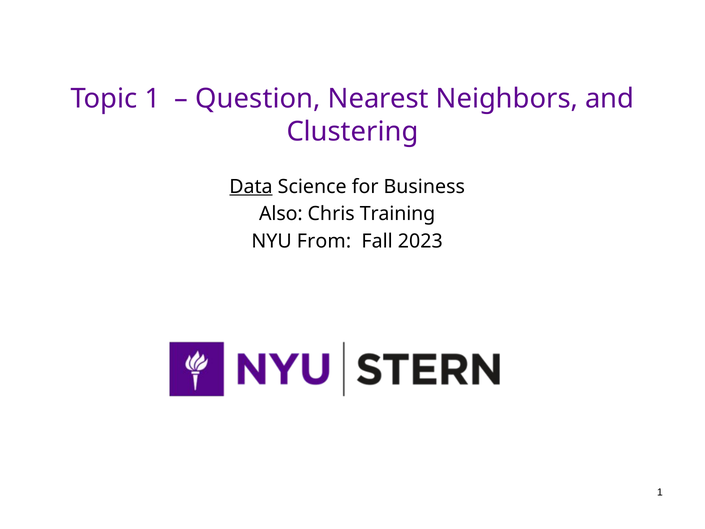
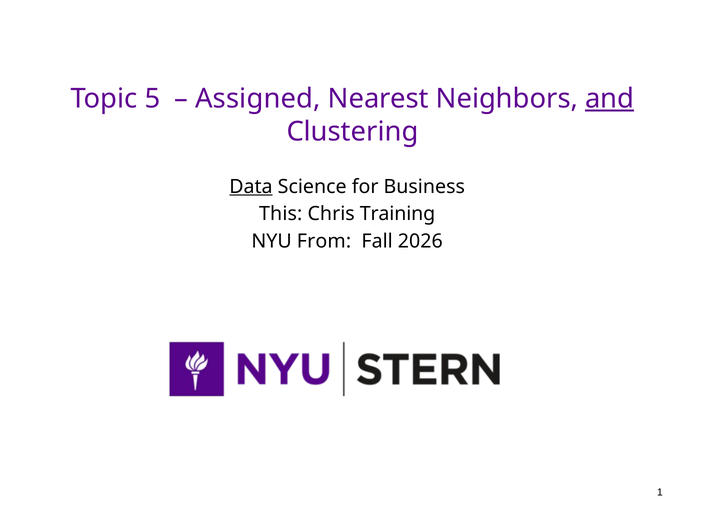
Topic 1: 1 -> 5 (152, 99)
Question: Question -> Assigned (258, 99)
and underline: none -> present (610, 99)
Also: Also -> This (281, 214)
2023: 2023 -> 2026 (420, 241)
